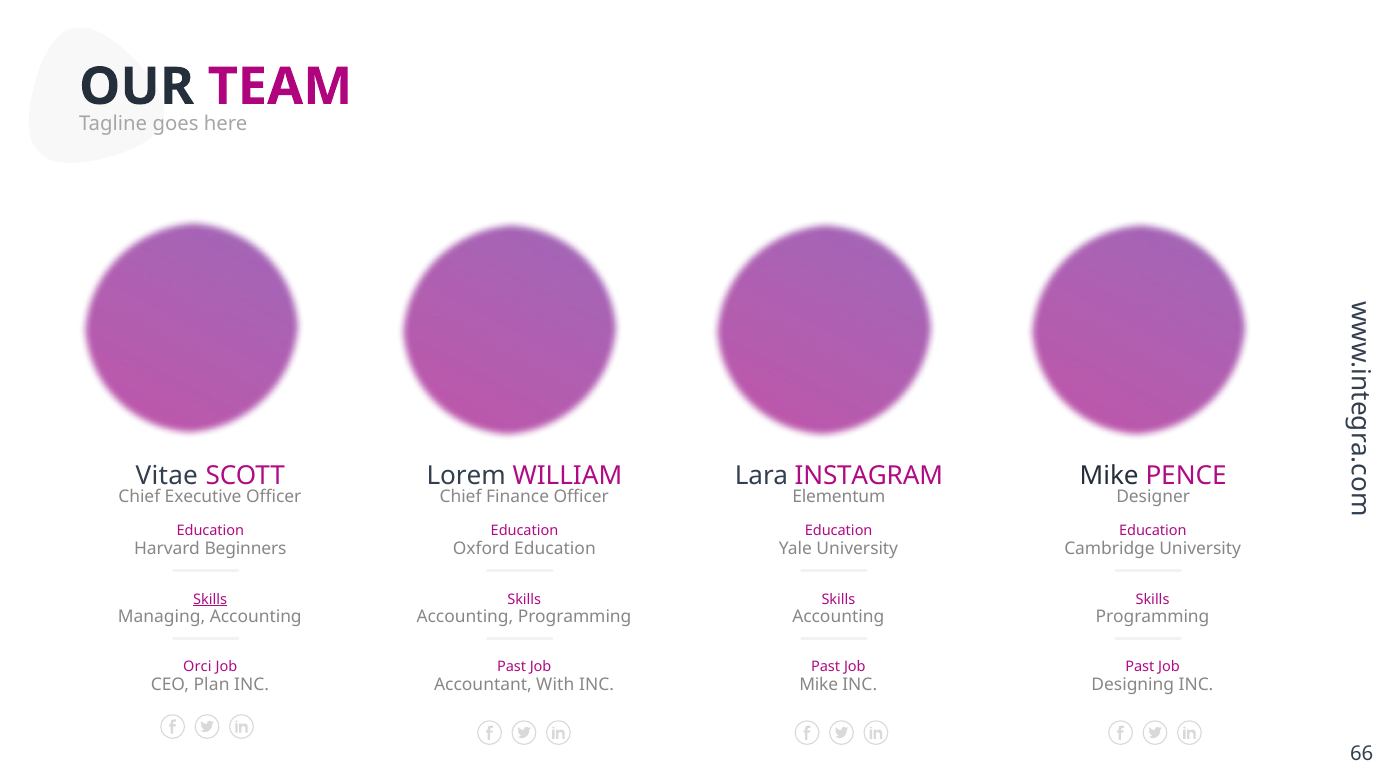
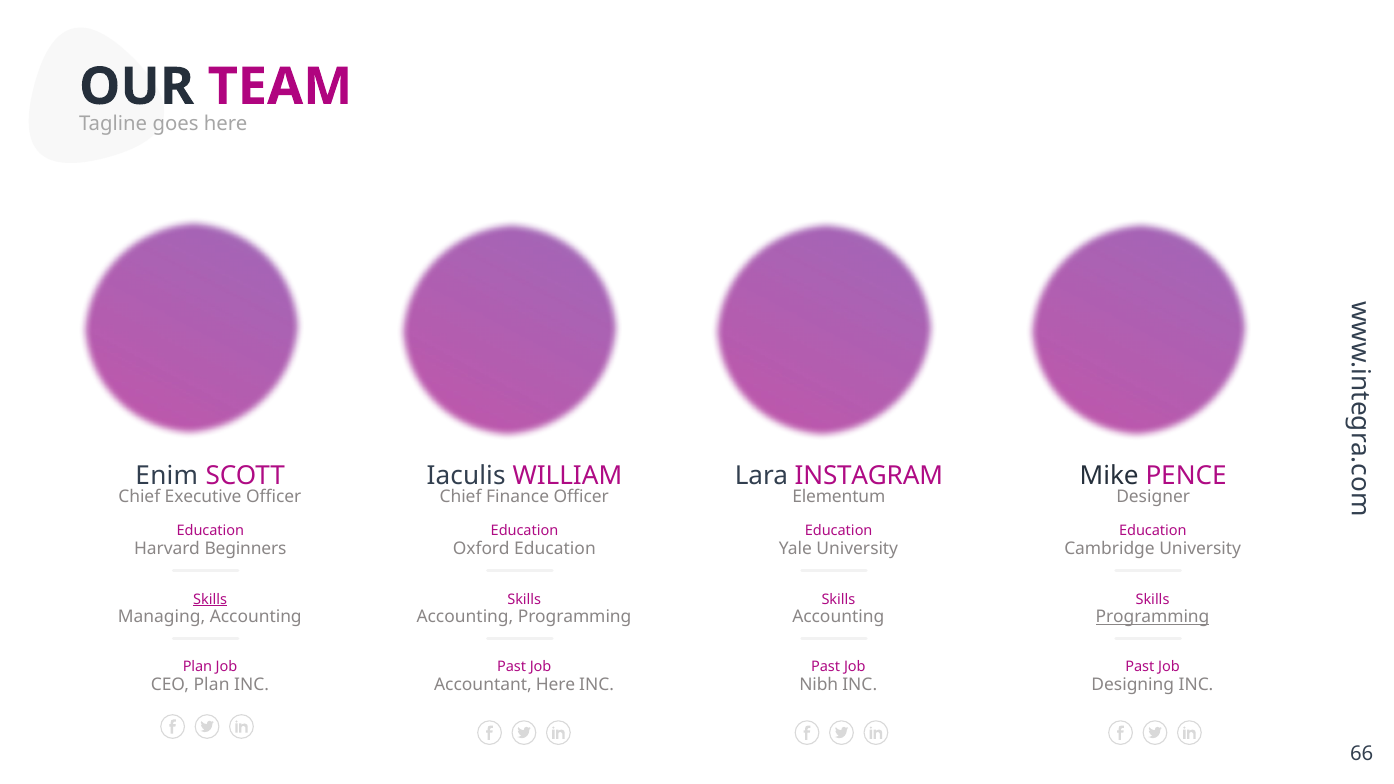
Vitae: Vitae -> Enim (167, 476)
Lorem: Lorem -> Iaculis (466, 476)
Programming underline: none -> present (1152, 617)
Orci: Orci -> Plan (197, 667)
Accountant With: With -> Here (555, 685)
Mike: Mike -> Nibh (819, 685)
